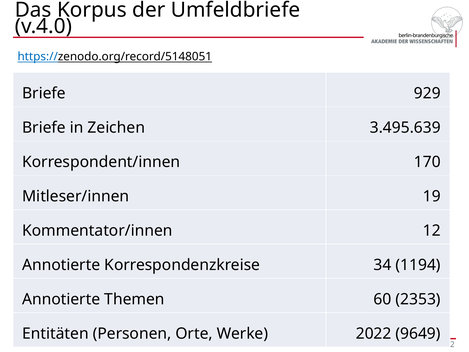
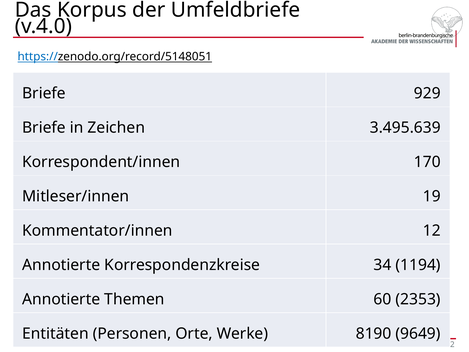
2022: 2022 -> 8190 (374, 333)
